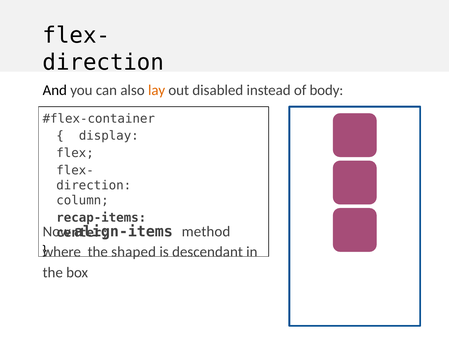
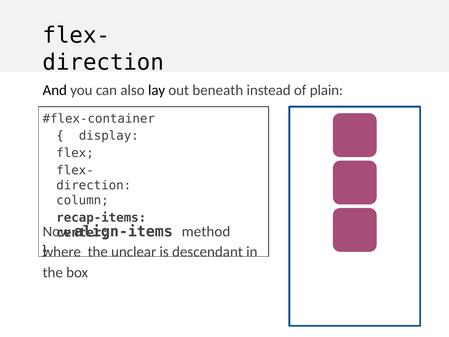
lay colour: orange -> black (157, 90)
disabled: disabled -> beneath (218, 90)
body: body -> plain (326, 90)
shaped: shaped -> unclear (134, 252)
